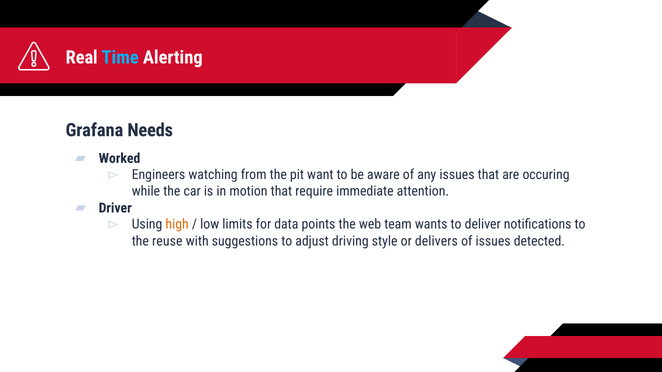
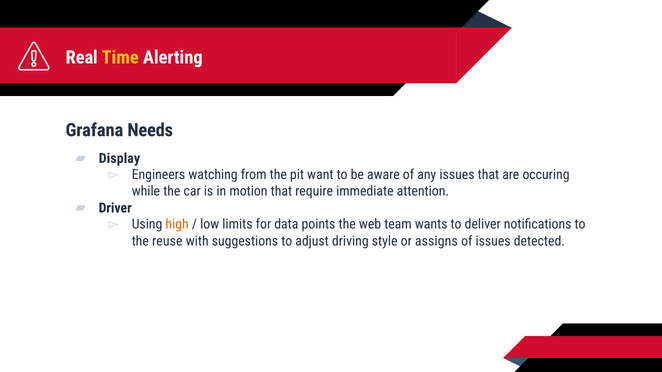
Time colour: light blue -> yellow (120, 57)
Worked: Worked -> Display (119, 158)
delivers: delivers -> assigns (436, 241)
